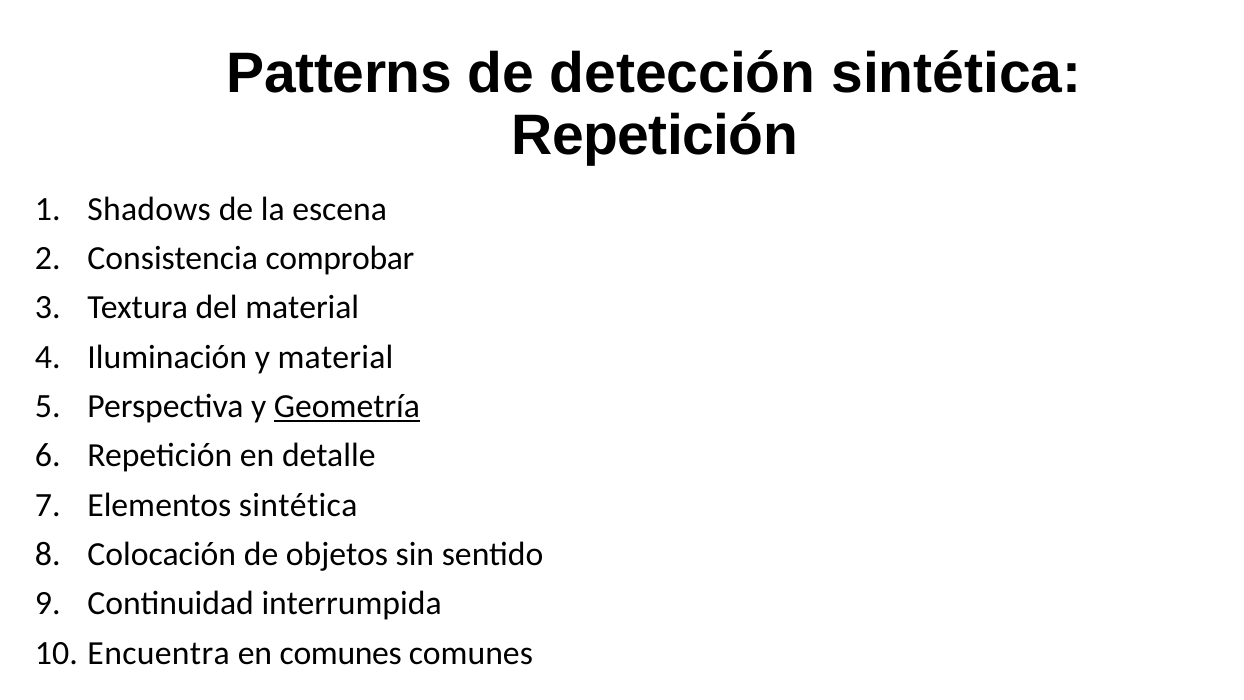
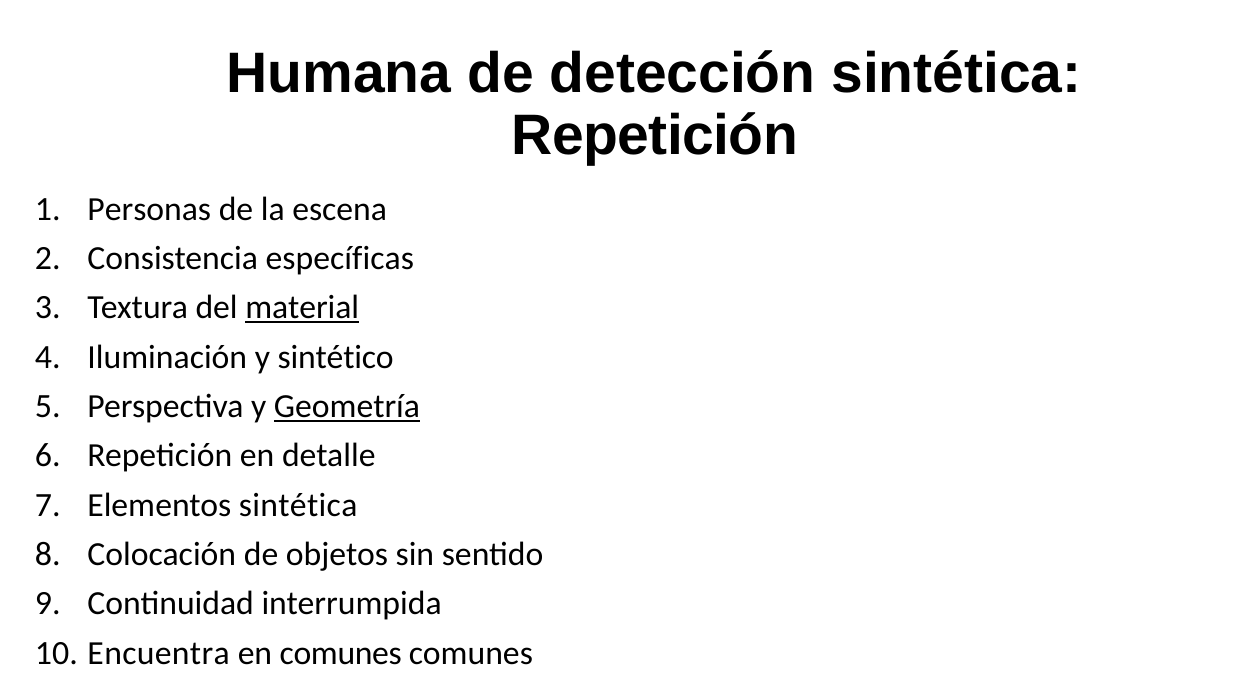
Patterns: Patterns -> Humana (339, 74)
Shadows: Shadows -> Personas (149, 209)
comprobar: comprobar -> específicas (340, 258)
material underline: none -> present (302, 308)
y material: material -> sintético (336, 357)
